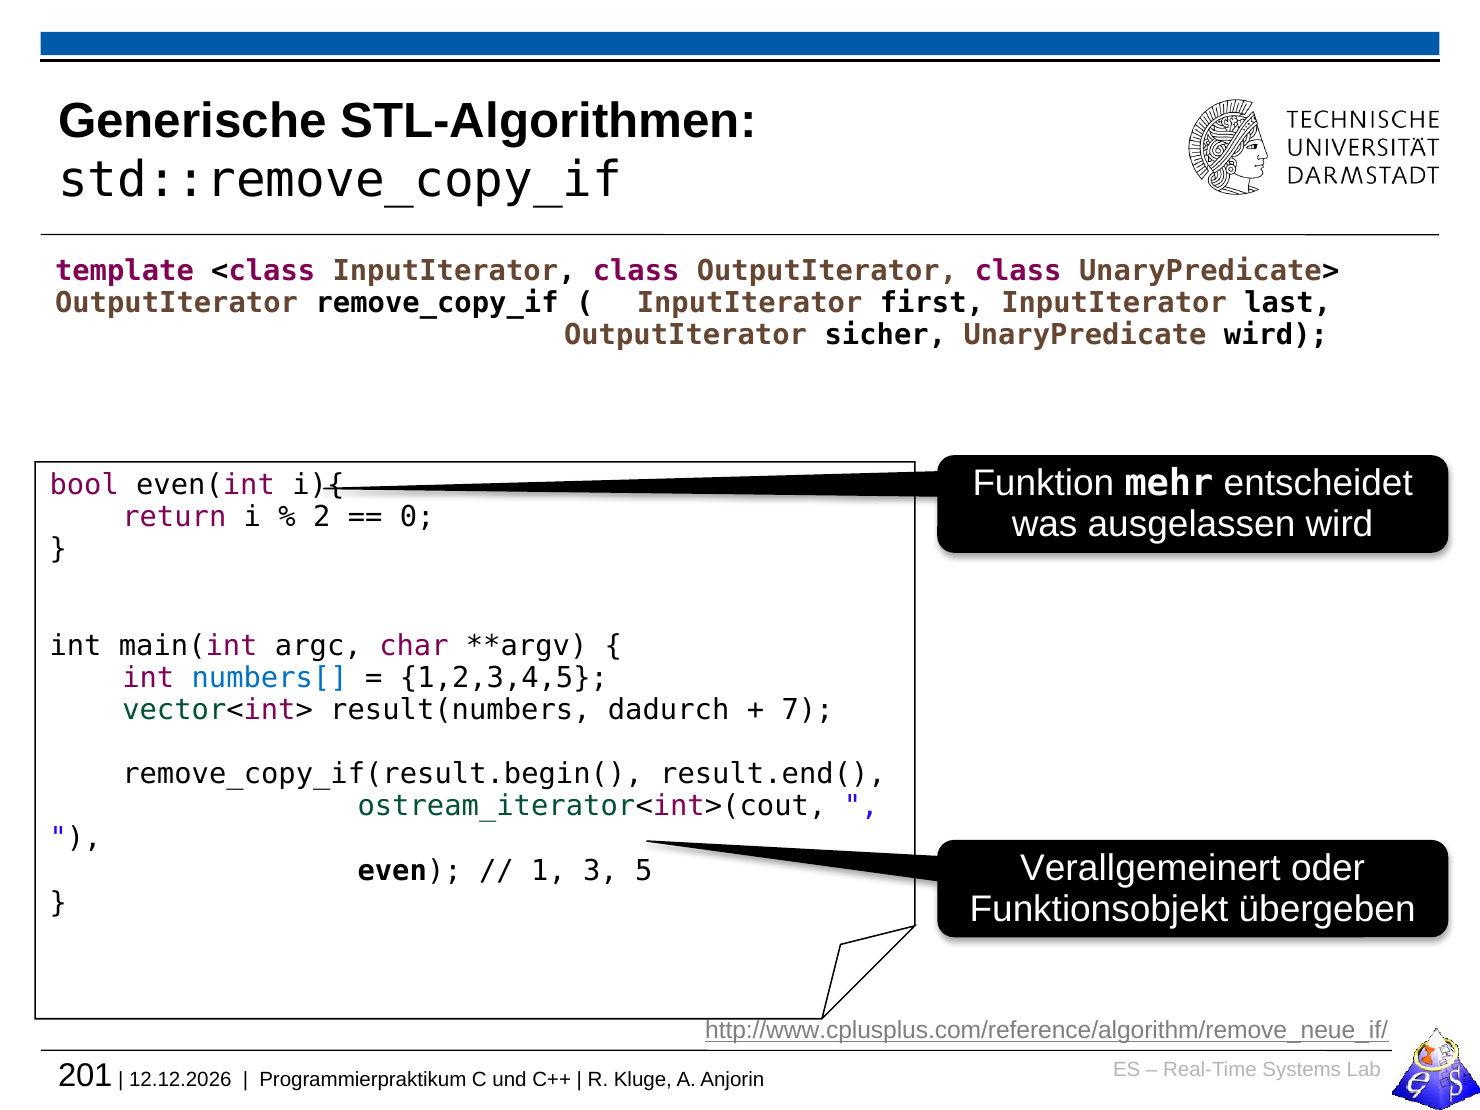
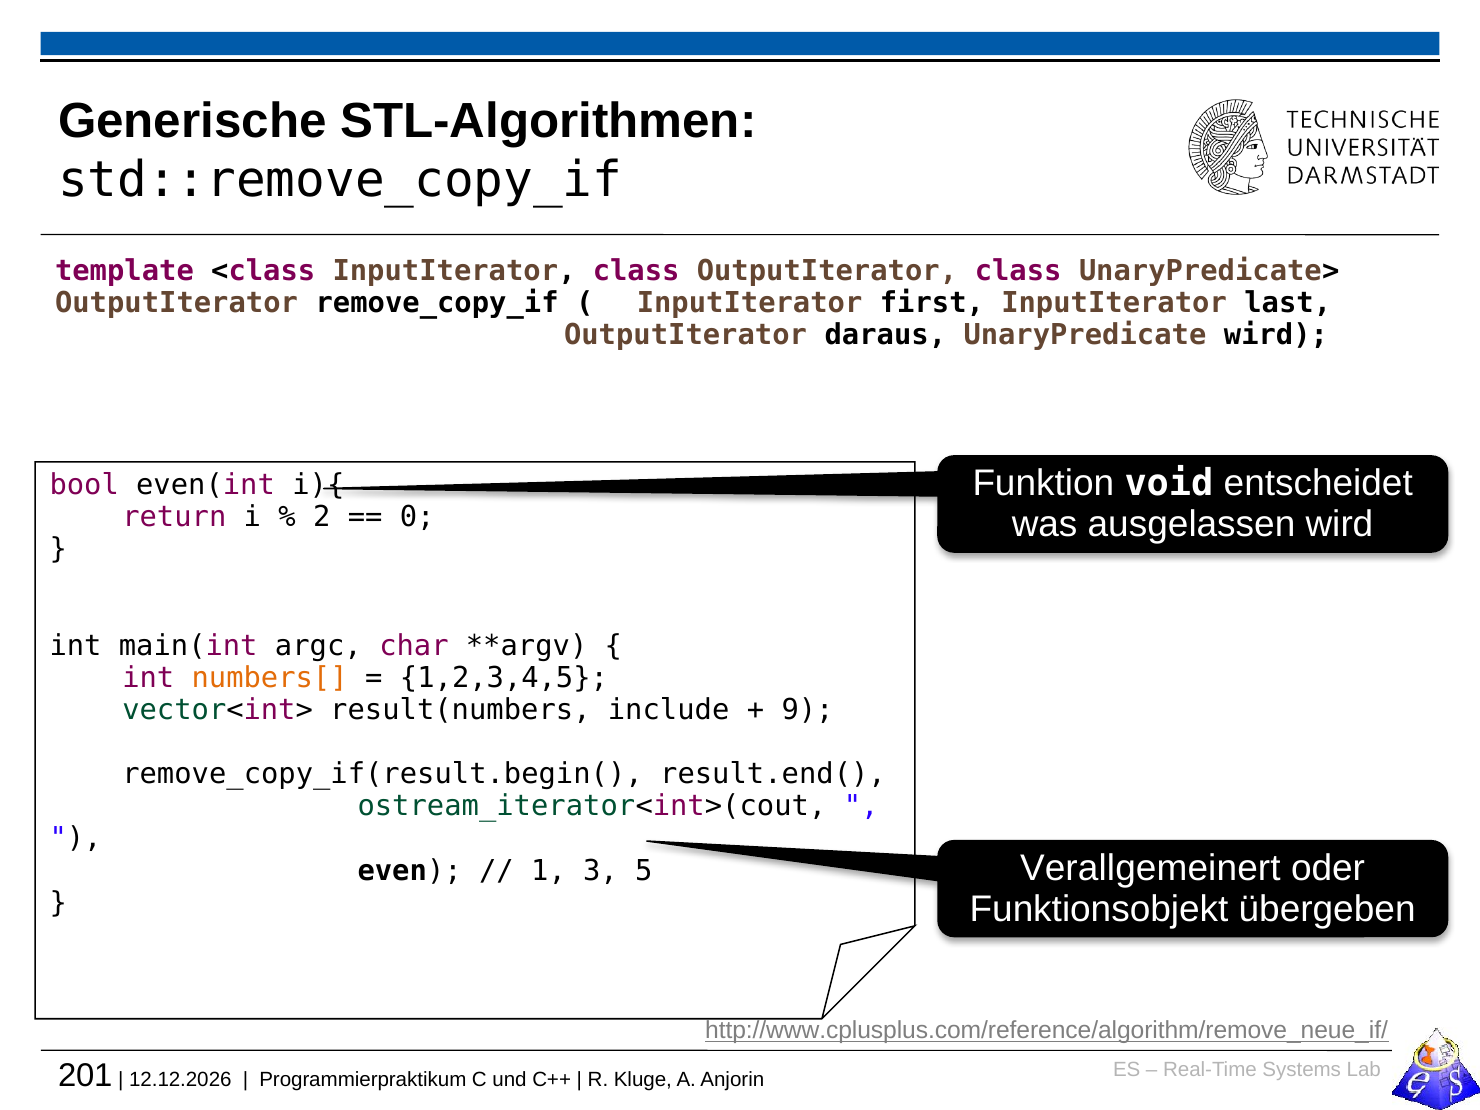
sicher: sicher -> daraus (885, 335)
mehr: mehr -> void (1169, 483)
numbers[ colour: blue -> orange (270, 678)
dadurch: dadurch -> include (669, 710)
7: 7 -> 9 (808, 710)
